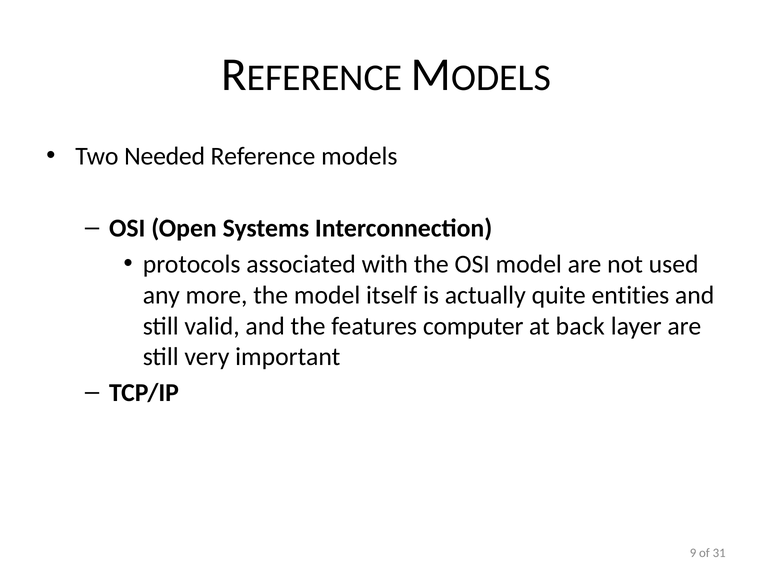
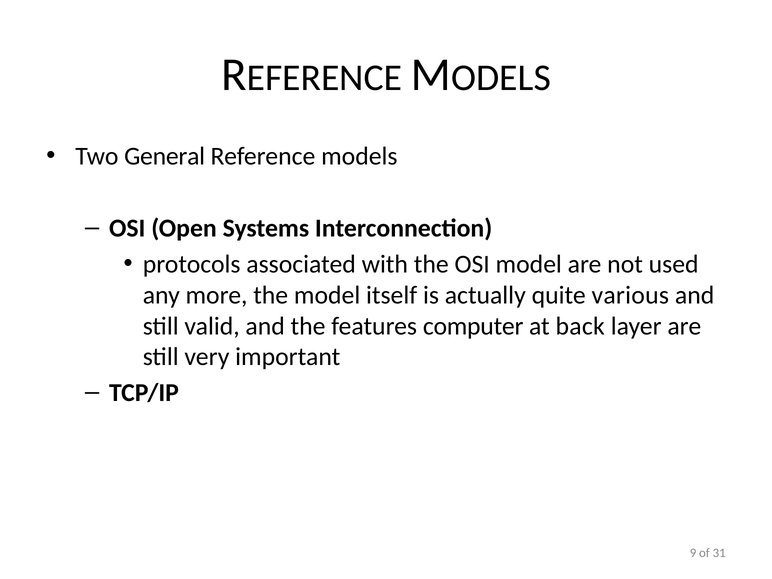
Needed: Needed -> General (165, 156)
entities: entities -> various (630, 295)
